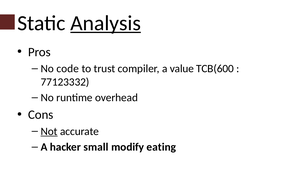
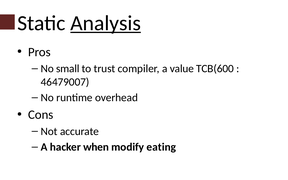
code: code -> small (68, 69)
77123332: 77123332 -> 46479007 (65, 82)
Not underline: present -> none (49, 131)
small: small -> when (96, 147)
